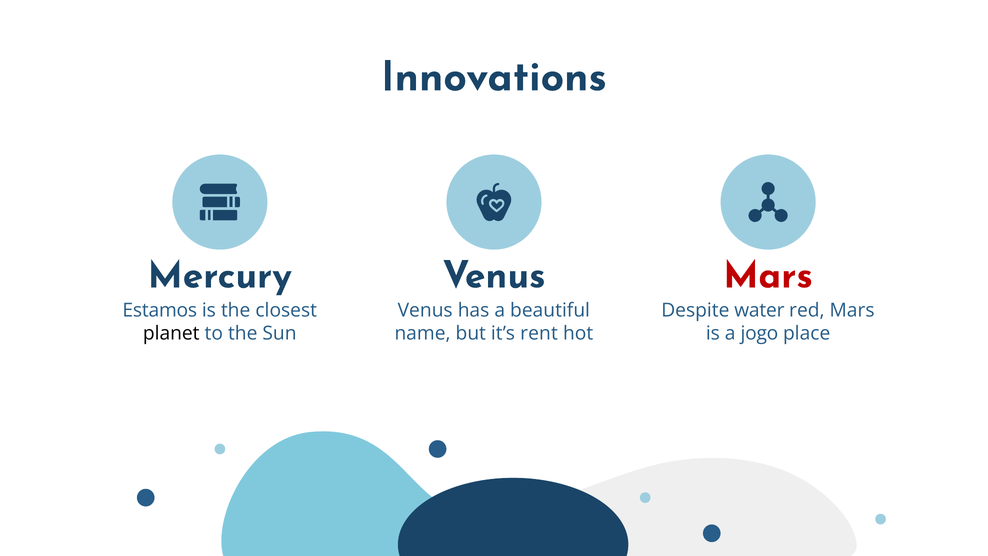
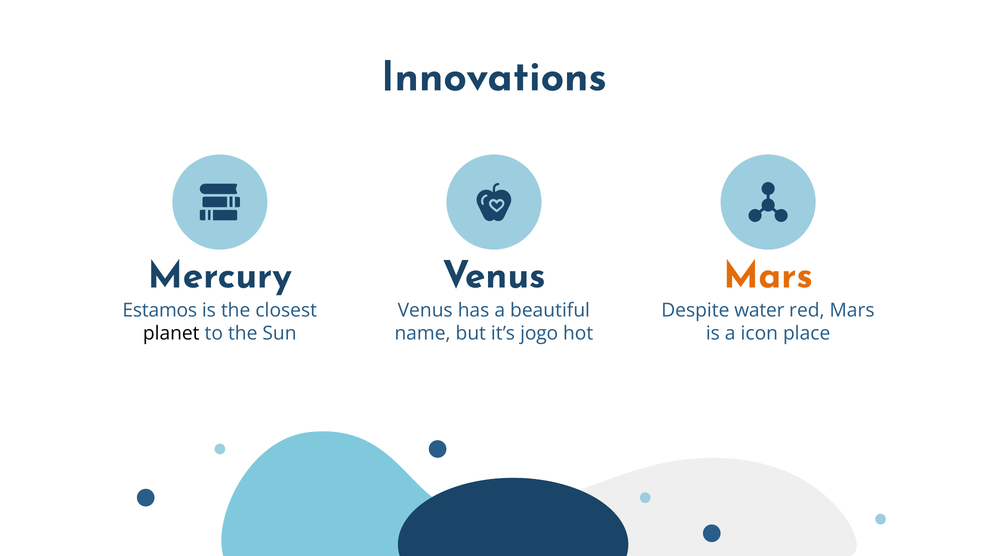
Mars colour: red -> orange (768, 275)
rent: rent -> jogo (539, 334)
jogo: jogo -> icon (759, 334)
